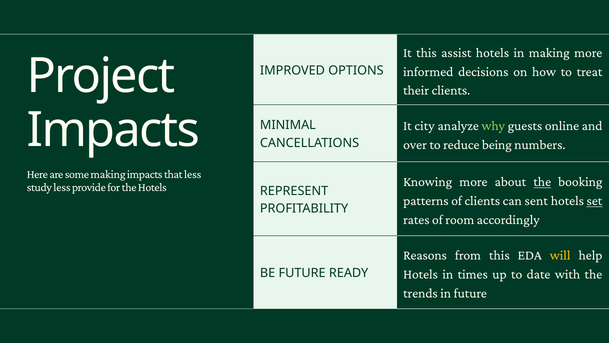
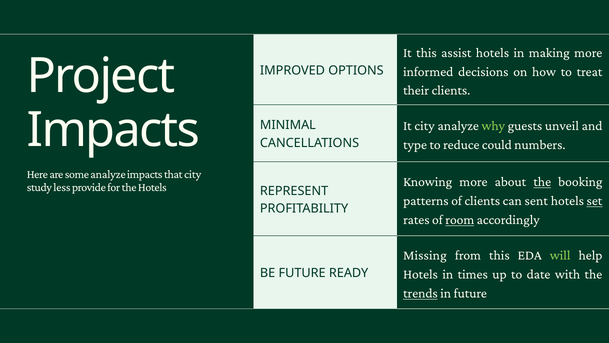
online: online -> unveil (562, 126)
over: over -> type (415, 145)
being: being -> could (497, 145)
some making: making -> analyze (108, 174)
that less: less -> city (193, 174)
room underline: none -> present (460, 220)
Reasons: Reasons -> Missing (425, 255)
will colour: yellow -> light green (560, 255)
trends underline: none -> present (420, 293)
